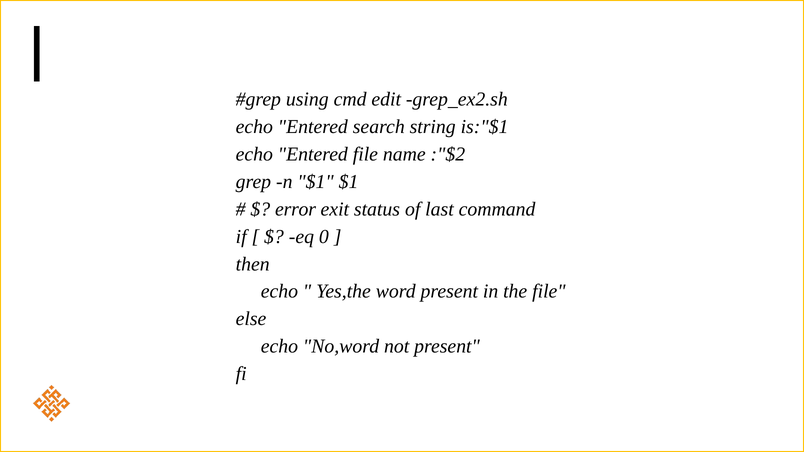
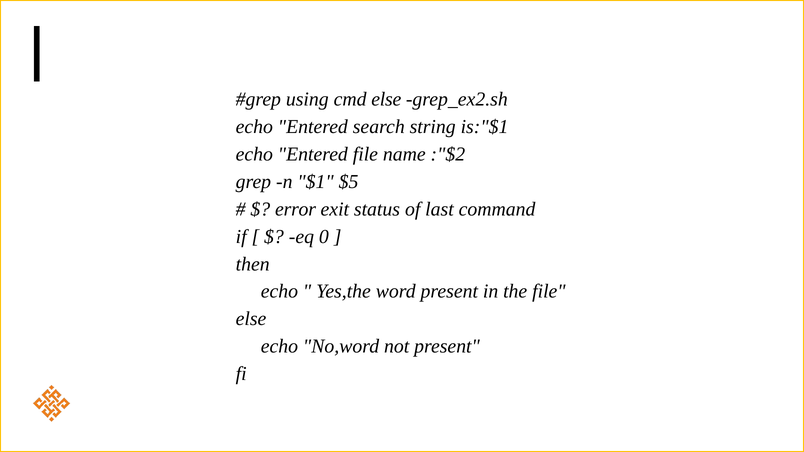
cmd edit: edit -> else (386, 99)
$1 $1: $1 -> $5 (349, 182)
